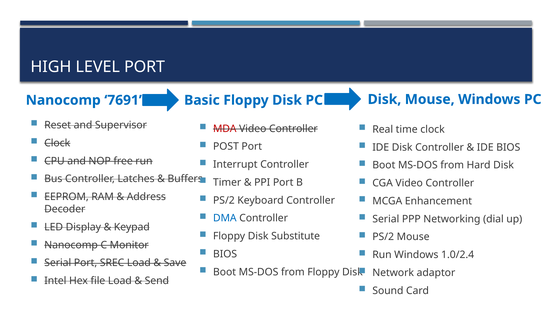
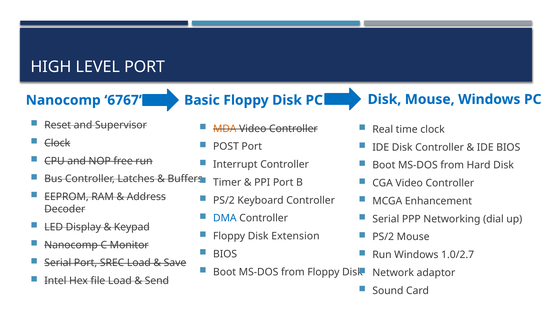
7691: 7691 -> 6767 (123, 100)
MDA colour: red -> orange (225, 129)
Substitute: Substitute -> Extension (295, 236)
1.0/2.4: 1.0/2.4 -> 1.0/2.7 (458, 255)
